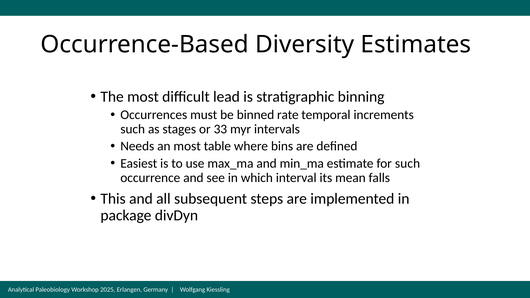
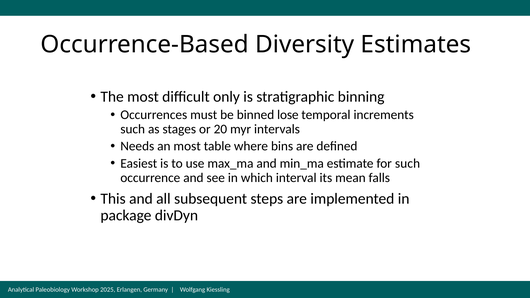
lead: lead -> only (226, 97)
rate: rate -> lose (288, 115)
33: 33 -> 20 (220, 129)
